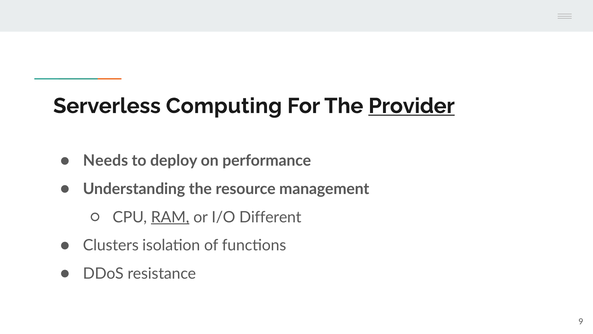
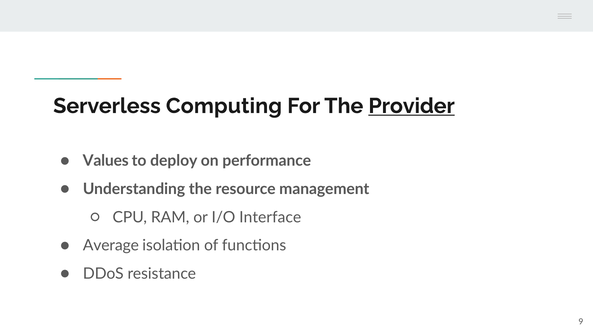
Needs: Needs -> Values (106, 161)
RAM underline: present -> none (170, 217)
Different: Different -> Interface (270, 217)
Clusters: Clusters -> Average (111, 245)
